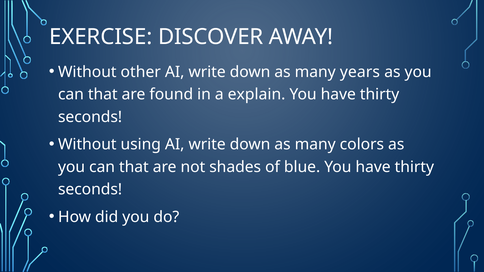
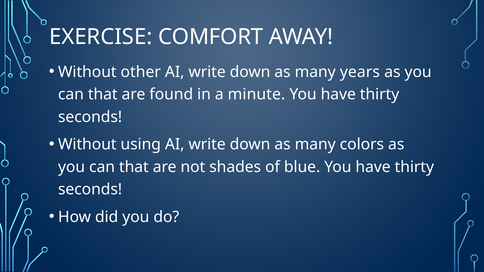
DISCOVER: DISCOVER -> COMFORT (211, 37)
explain: explain -> minute (256, 94)
